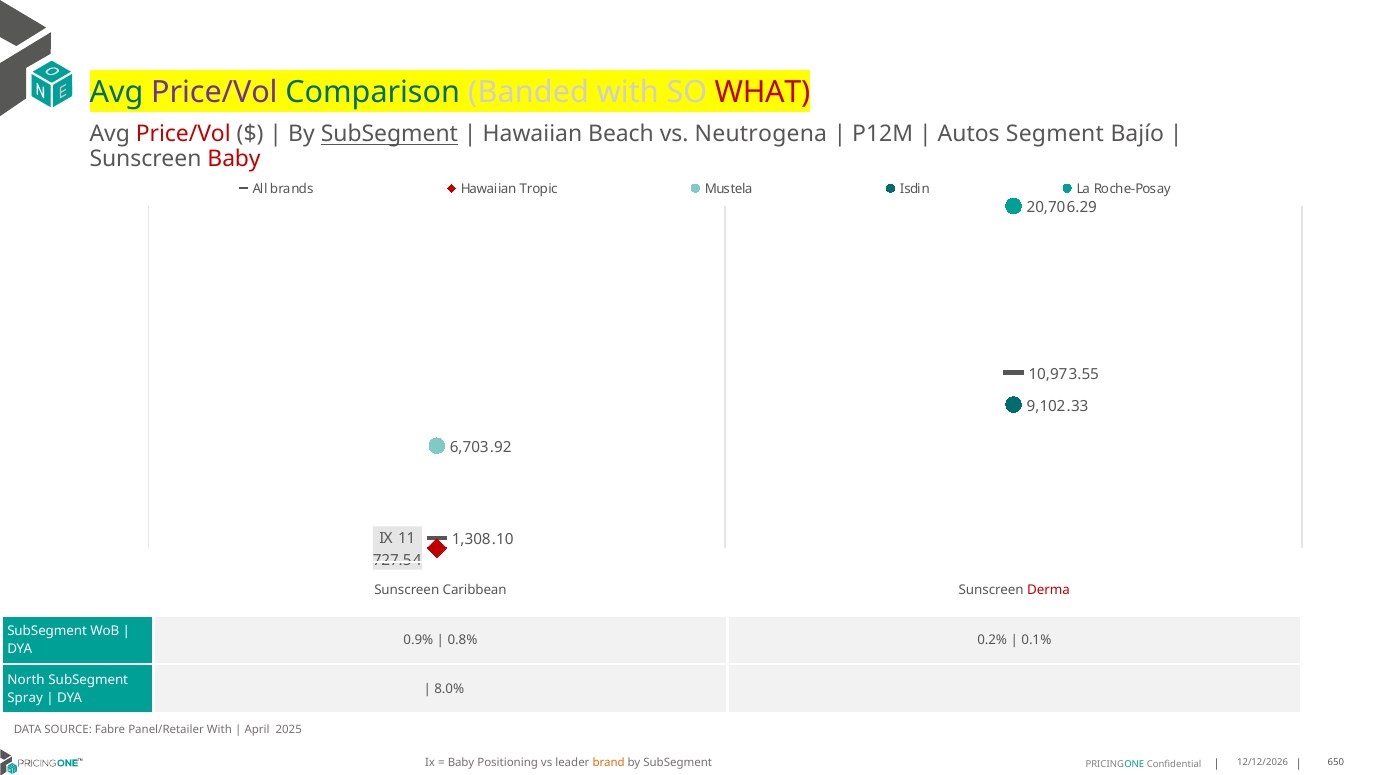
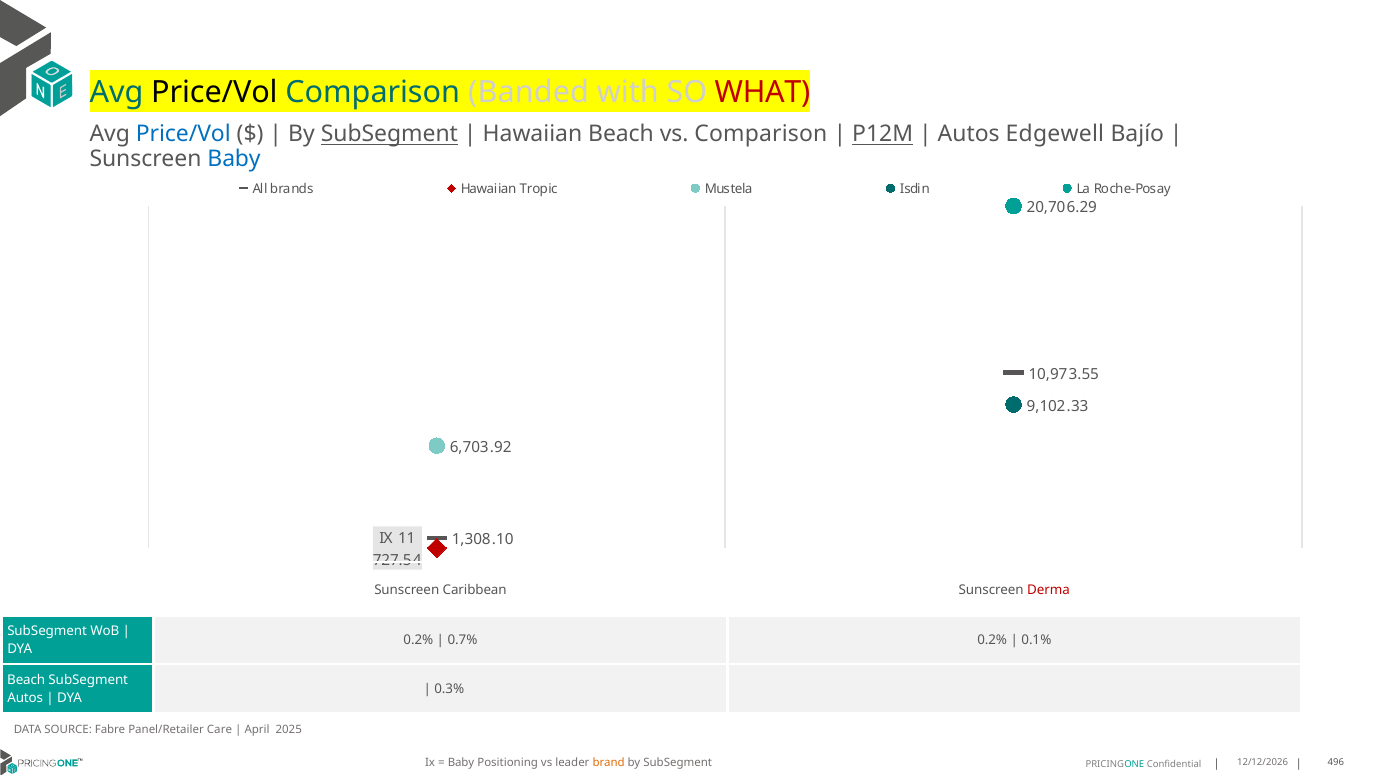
Price/Vol colour: purple -> black (214, 93)
Price/Vol colour: red -> blue (183, 134)
vs Neutrogena: Neutrogena -> Comparison (761, 134)
P12M underline: none -> present (883, 134)
Segment: Segment -> Edgewell (1055, 134)
Baby colour: red -> blue (234, 159)
0.9%: 0.9% -> 0.2% (418, 641)
0.8%: 0.8% -> 0.7% (463, 641)
North: North -> Beach (26, 680)
8.0%: 8.0% -> 0.3% (449, 689)
Spray: Spray -> Autos (25, 699)
Panel/Retailer With: With -> Care (219, 730)
650: 650 -> 496 (1336, 762)
